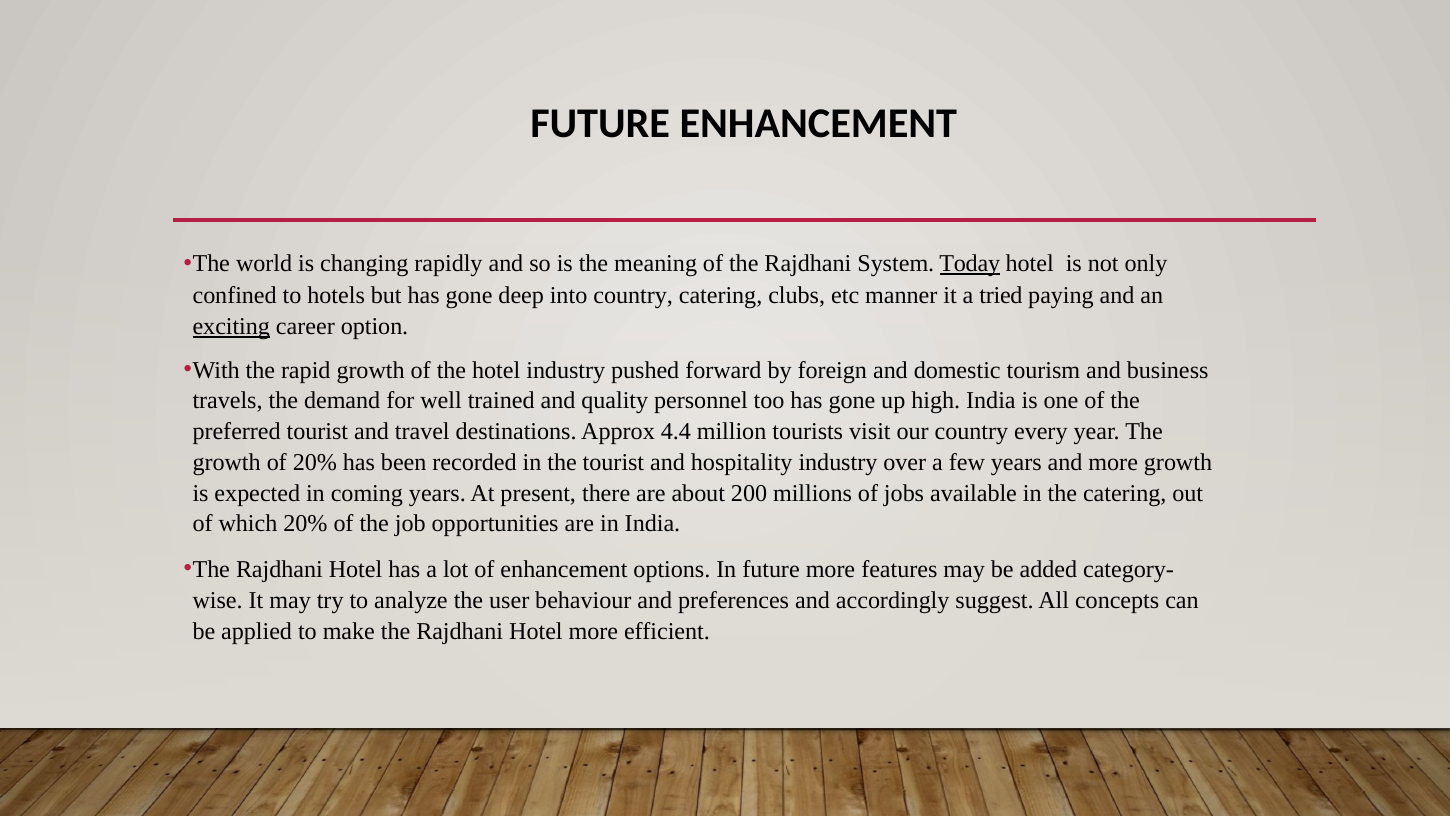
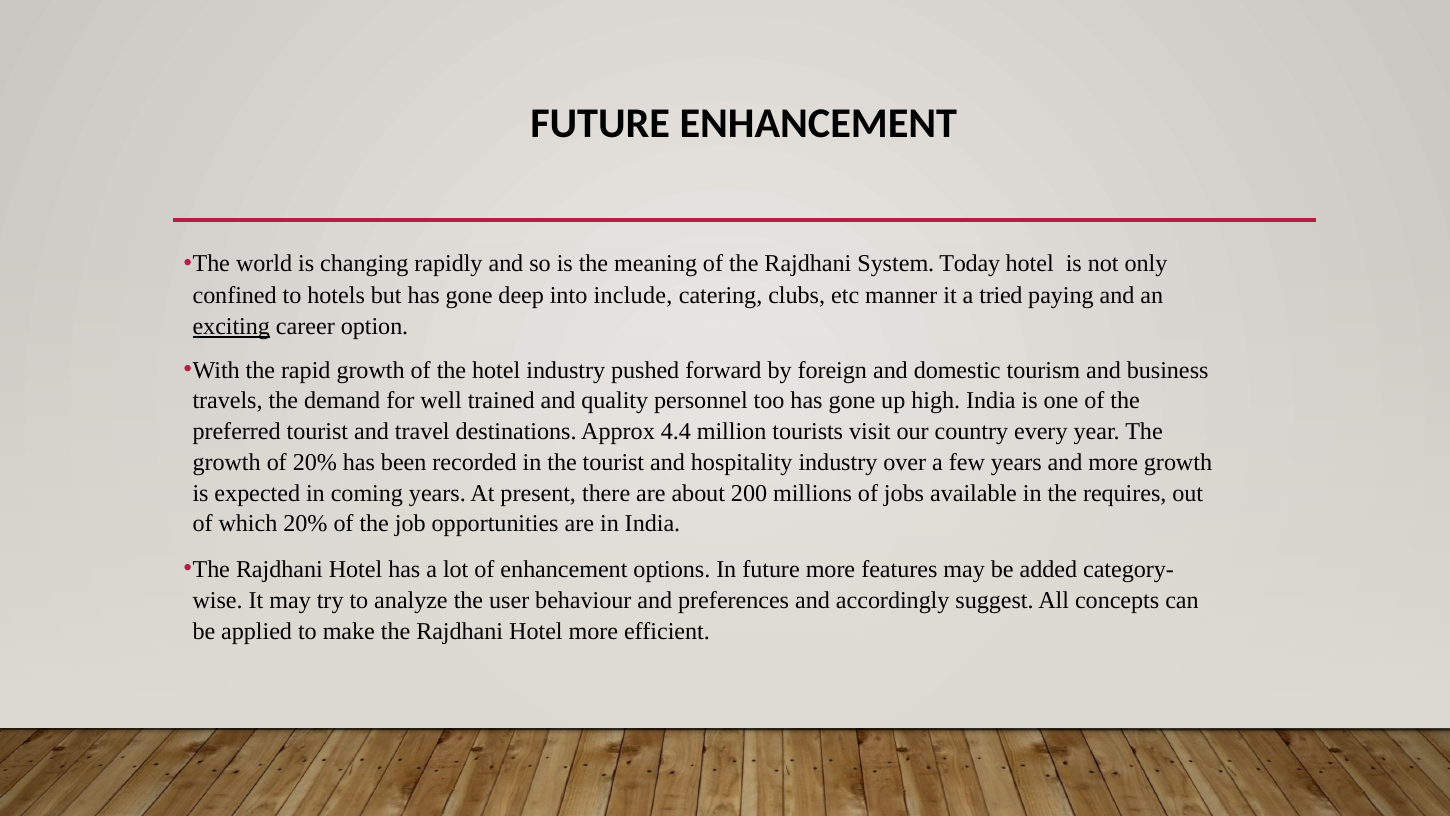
Today underline: present -> none (970, 264)
into country: country -> include (633, 295)
the catering: catering -> requires (1125, 493)
